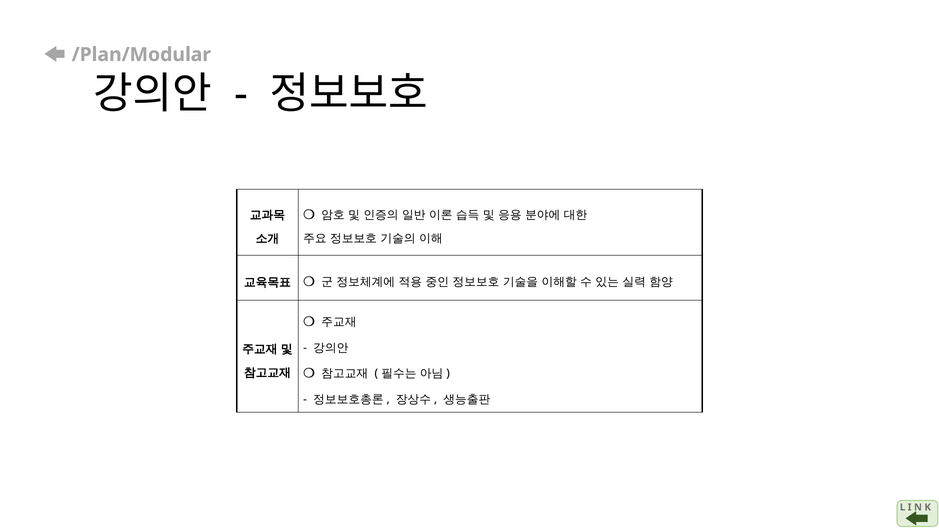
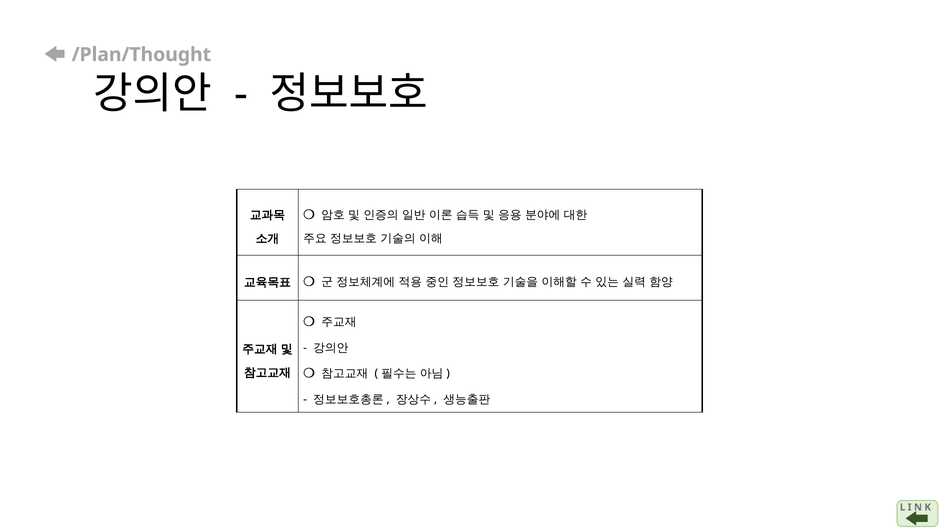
/Plan/Modular: /Plan/Modular -> /Plan/Thought (141, 55)
